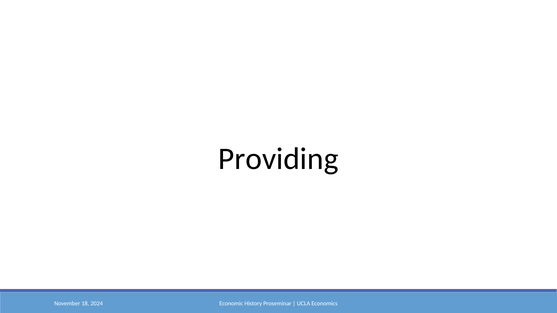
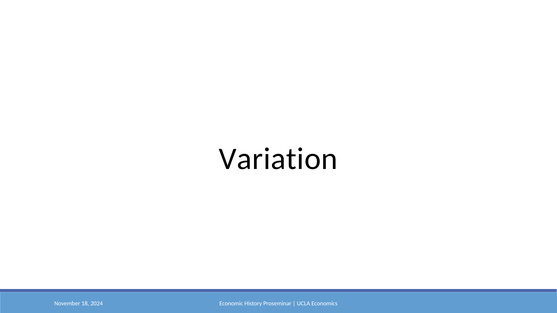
Providing: Providing -> Variation (278, 159)
